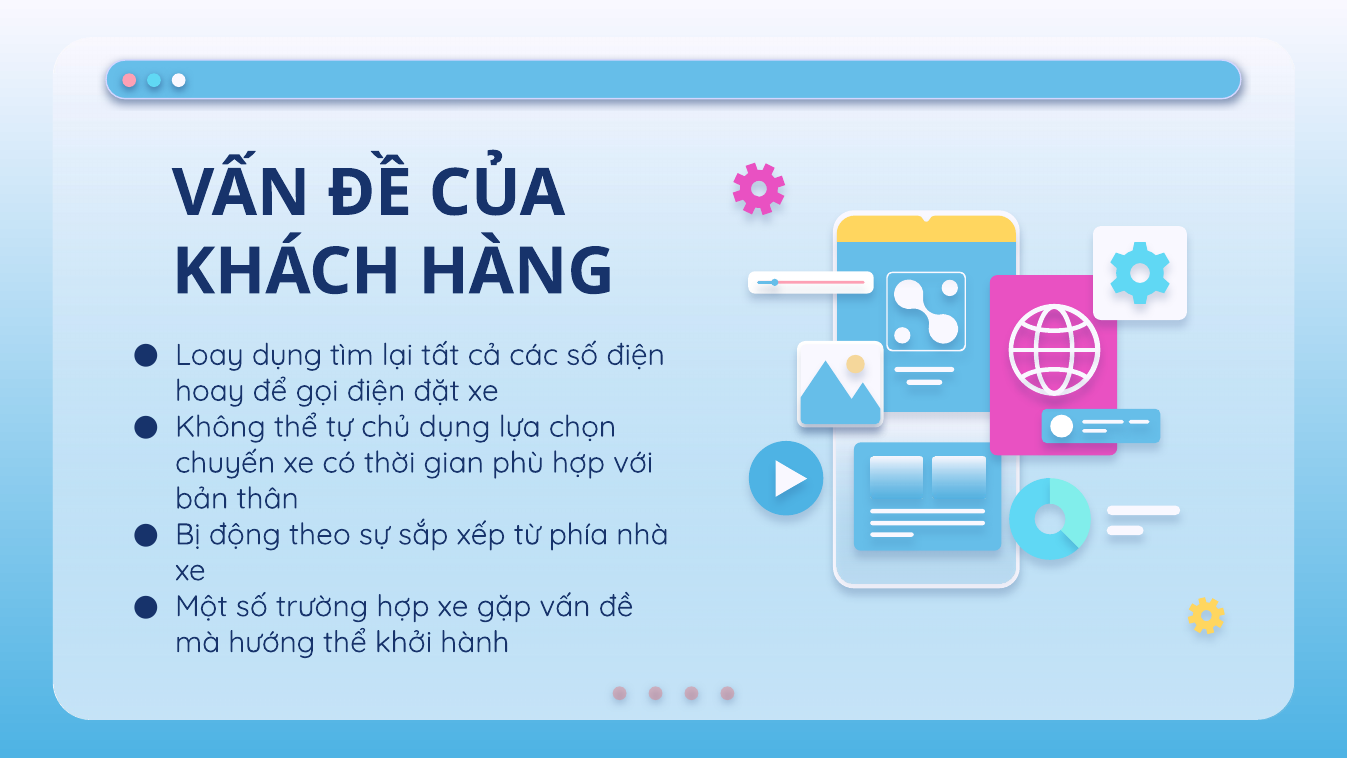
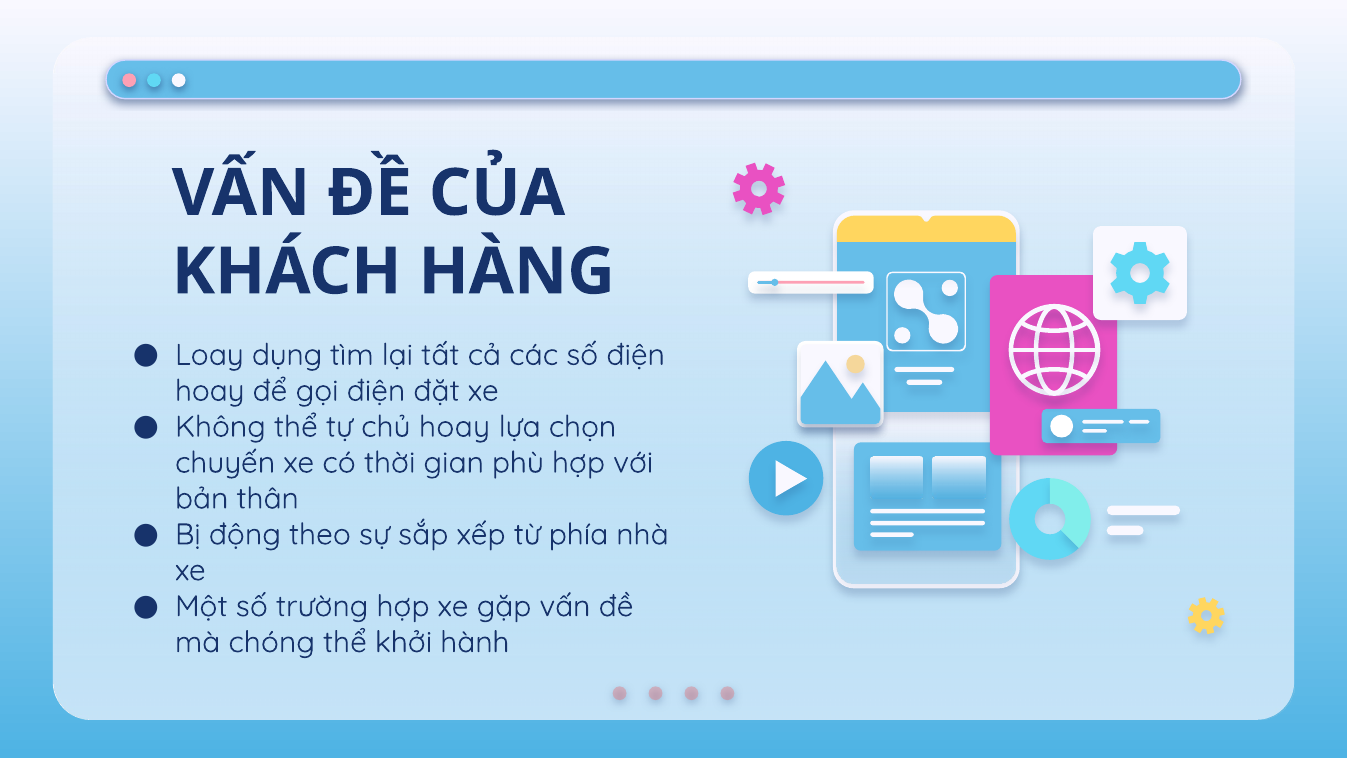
chủ dụng: dụng -> hoay (455, 427)
hướng: hướng -> chóng (272, 642)
